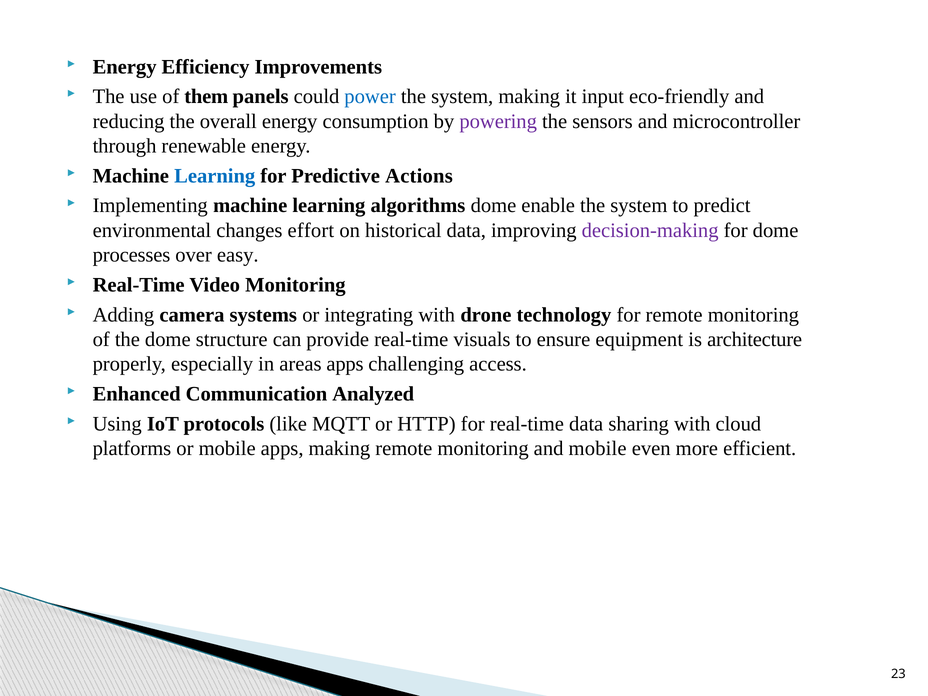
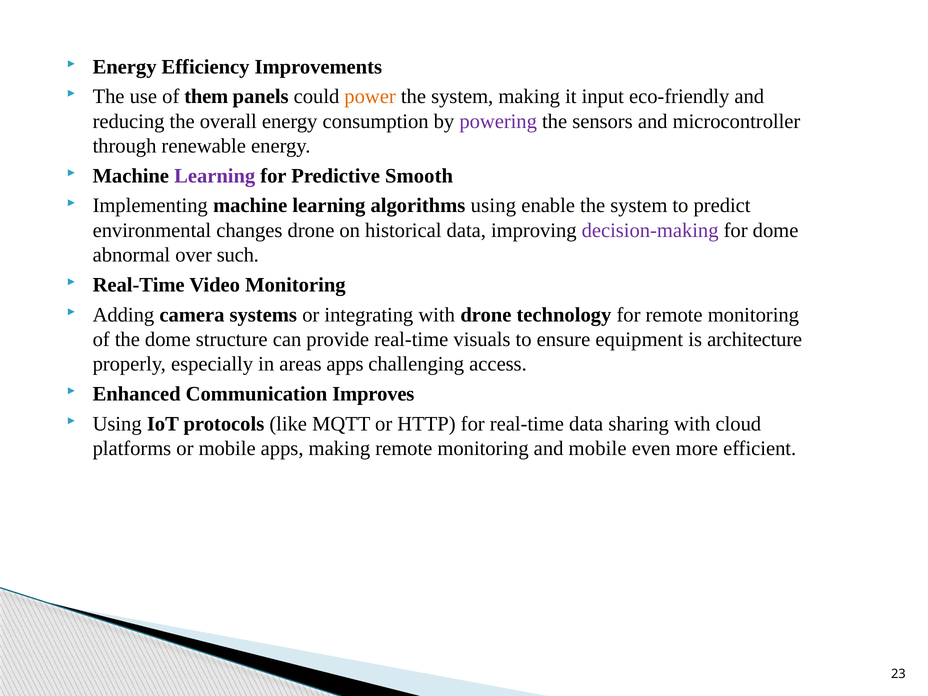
power colour: blue -> orange (370, 97)
Learning colour: blue -> purple (215, 176)
Actions: Actions -> Smooth (419, 176)
algorithms dome: dome -> using (493, 206)
changes effort: effort -> drone (311, 230)
processes: processes -> abnormal (131, 255)
easy: easy -> such (238, 255)
Analyzed: Analyzed -> Improves (373, 394)
